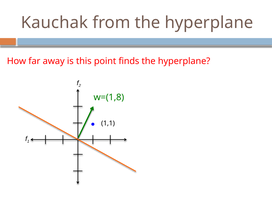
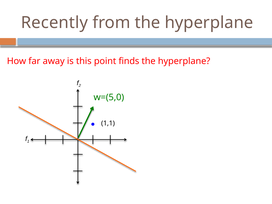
Kauchak: Kauchak -> Recently (54, 23)
w=(1,8: w=(1,8 -> w=(5,0 (109, 97)
